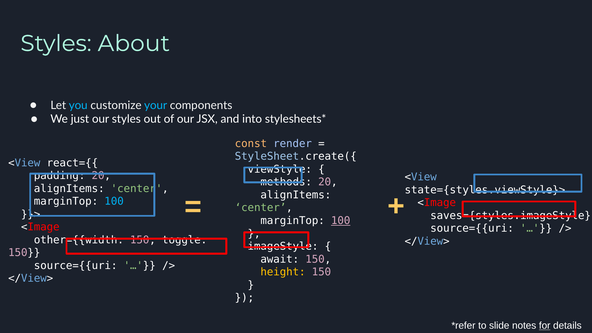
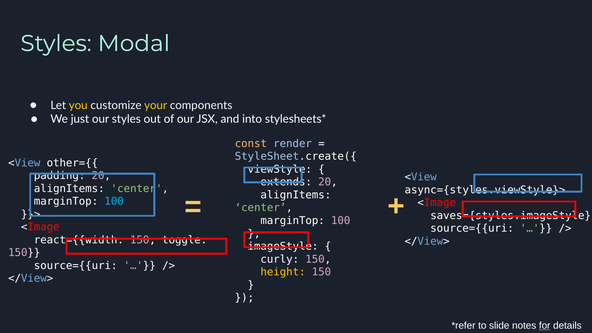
About: About -> Modal (134, 43)
you colour: light blue -> yellow (78, 105)
your colour: light blue -> yellow (156, 105)
react={{: react={{ -> other={{ (72, 163)
methods: methods -> extends (286, 182)
state={styles.viewStyle}>: state={styles.viewStyle}> -> async={styles.viewStyle}> (485, 190)
100 underline: present -> none (341, 221)
other={{width: other={{width -> react={{width (79, 240)
await: await -> curly (280, 259)
